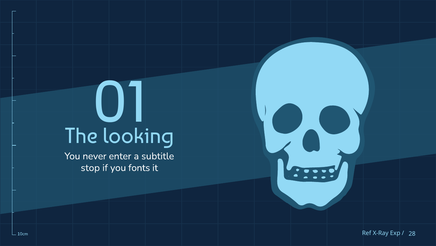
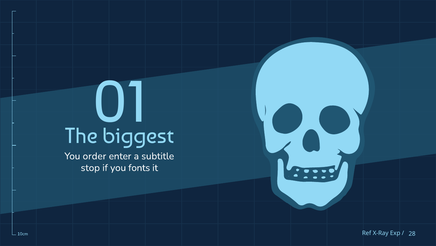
looking: looking -> biggest (138, 136)
never: never -> order (94, 156)
